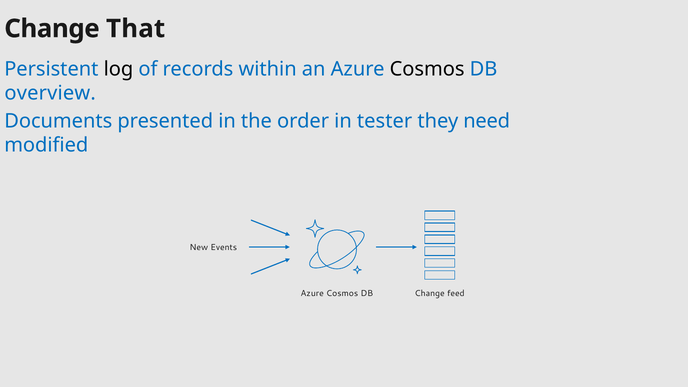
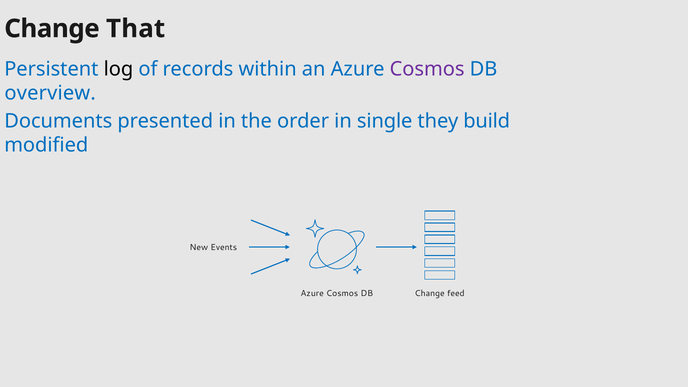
Cosmos colour: black -> purple (427, 69)
tester: tester -> single (385, 121)
need: need -> build (487, 121)
